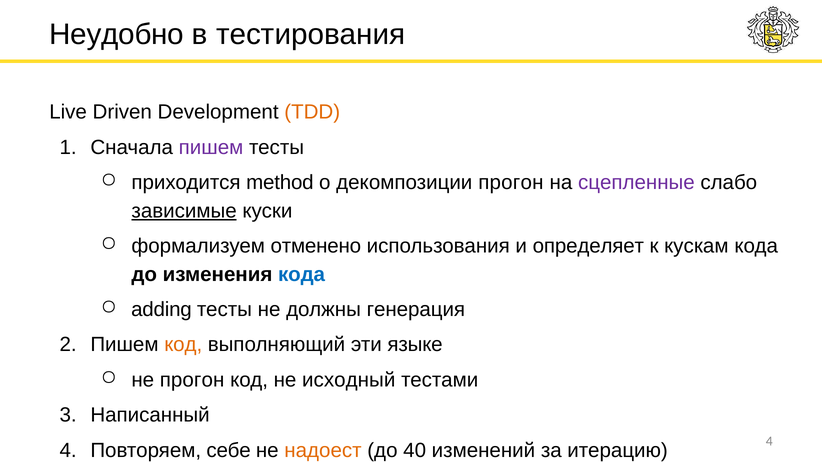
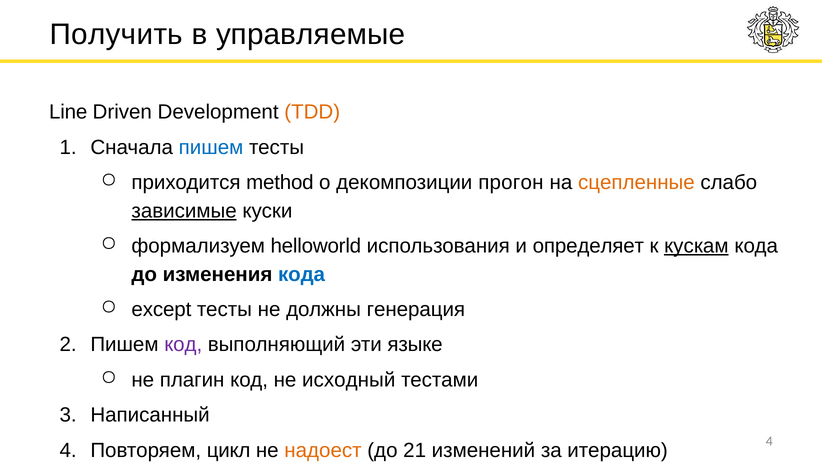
Неудобно: Неудобно -> Получить (116, 35)
тестирования: тестирования -> управляемые (311, 35)
Live: Live -> Line (68, 112)
пишем colour: purple -> blue (211, 147)
сцепленные colour: purple -> orange (636, 183)
отменено: отменено -> helloworld (316, 246)
кускам underline: none -> present (696, 246)
adding: adding -> except (161, 310)
код colour: orange -> purple (183, 345)
не прогон: прогон -> плагин (192, 380)
себе: себе -> цикл (229, 451)
40: 40 -> 21 (415, 451)
